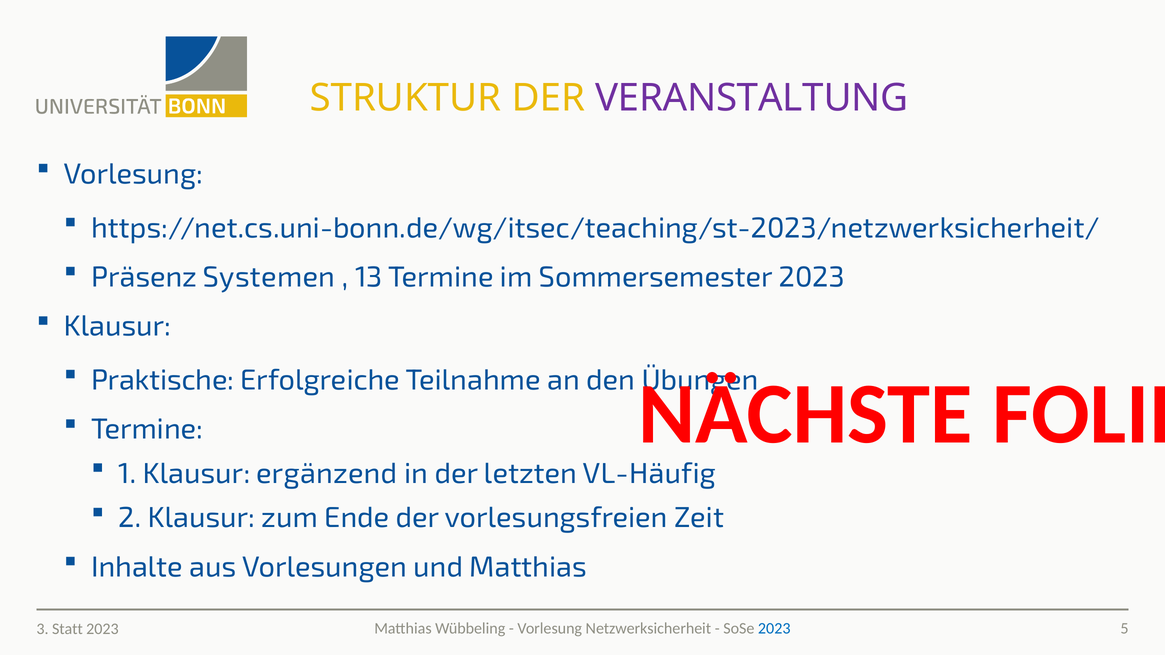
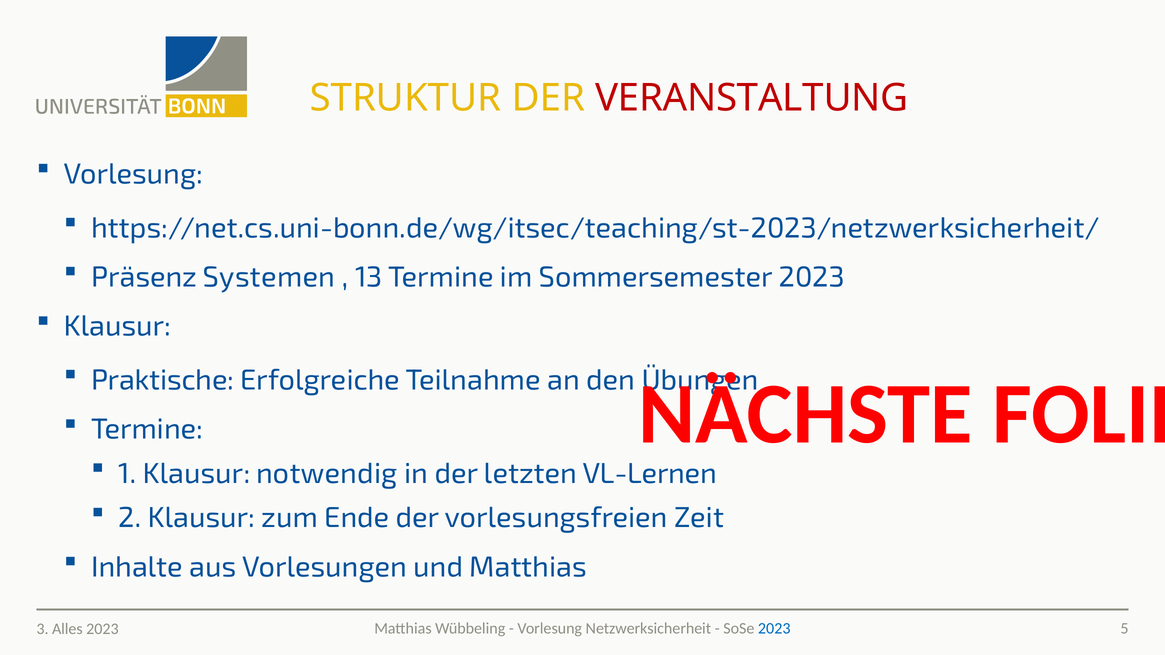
VERANSTALTUNG colour: purple -> red (752, 98)
ergänzend: ergänzend -> notwendig (327, 474)
VL-Häufig: VL-Häufig -> VL-Lernen (650, 474)
Statt: Statt -> Alles (67, 629)
